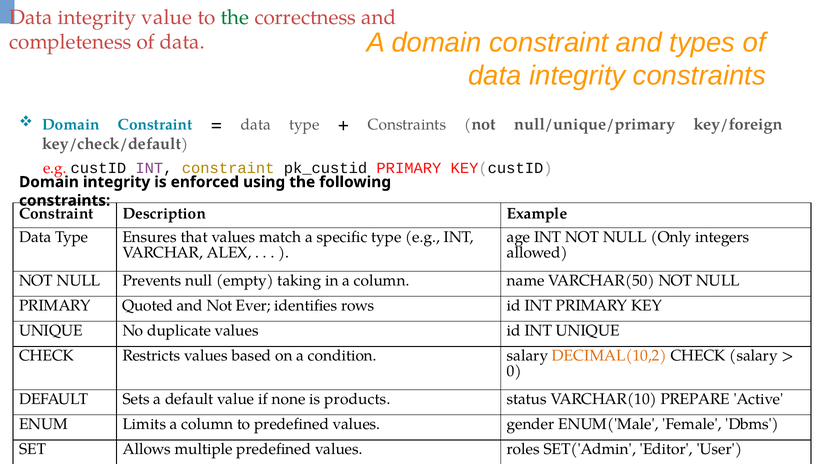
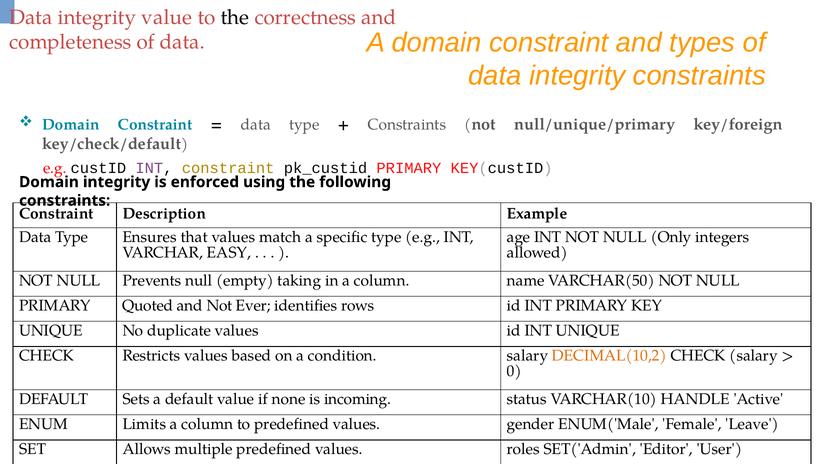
the colour: green -> black (235, 17)
ALEX: ALEX -> EASY (229, 252)
products: products -> incoming (358, 399)
PREPARE: PREPARE -> HANDLE (695, 399)
Dbms: Dbms -> Leave (752, 424)
